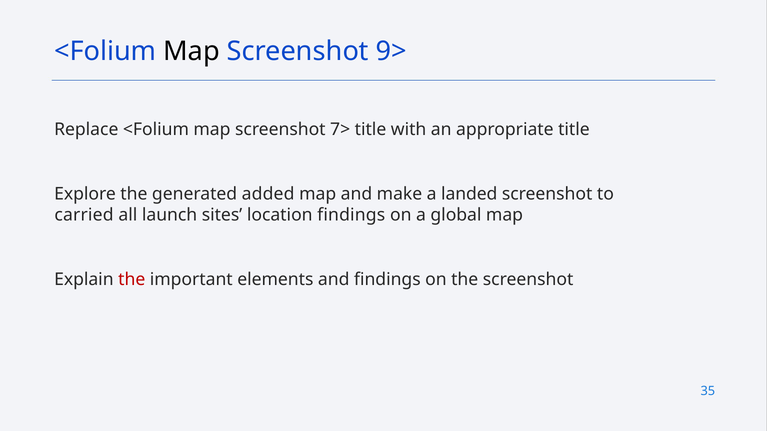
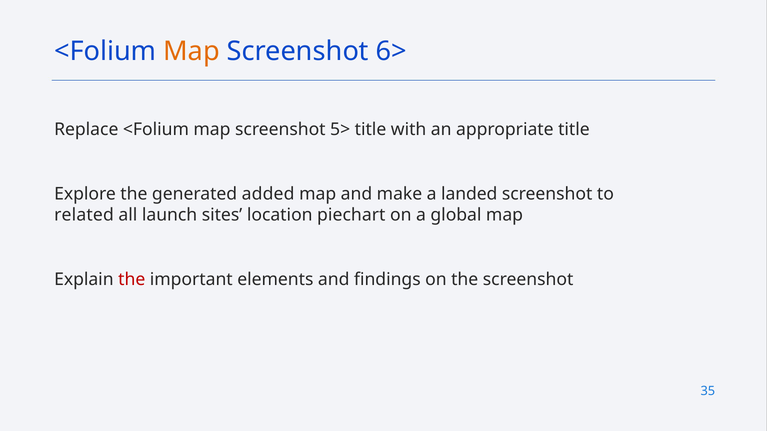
Map colour: black -> orange (192, 51)
9>: 9> -> 6> (391, 51)
7>: 7> -> 5> (340, 129)
carried: carried -> related (84, 215)
location findings: findings -> piechart (351, 215)
